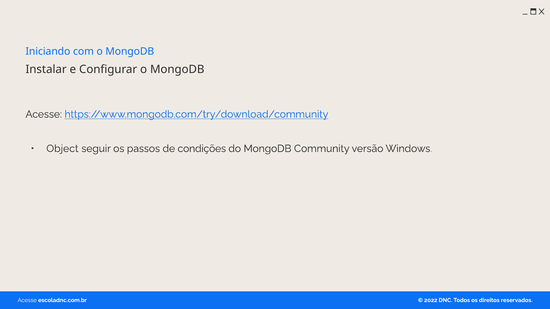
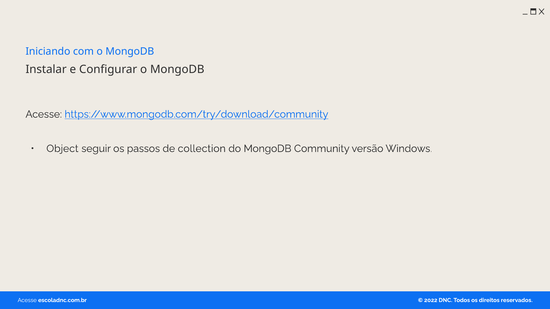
condições: condições -> collection (202, 149)
